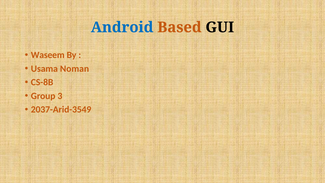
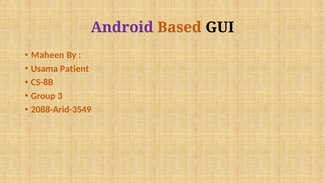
Android colour: blue -> purple (122, 27)
Waseem: Waseem -> Maheen (48, 55)
Noman: Noman -> Patient (74, 69)
2037-Arid-3549: 2037-Arid-3549 -> 2088-Arid-3549 (61, 109)
